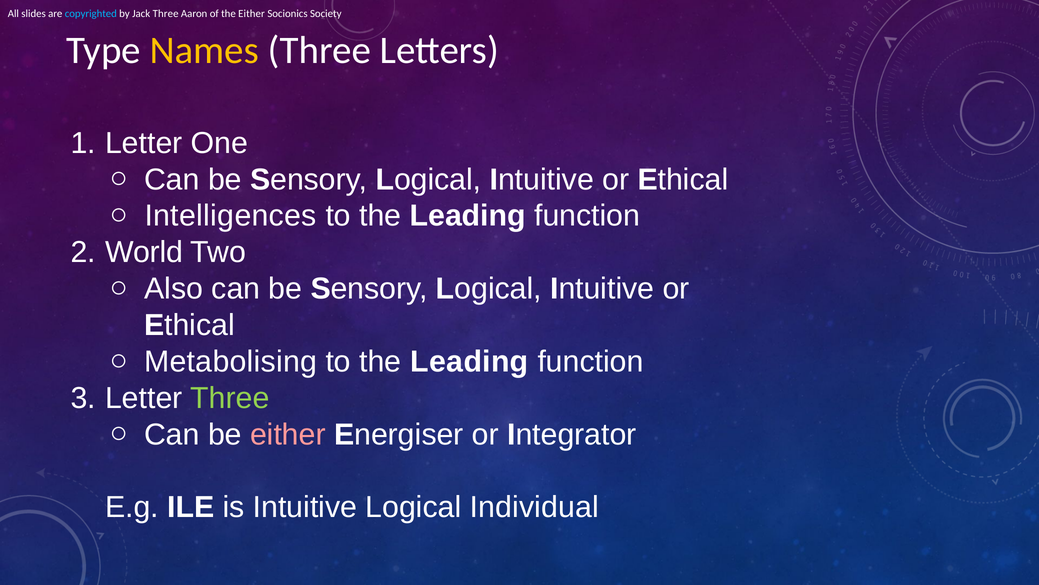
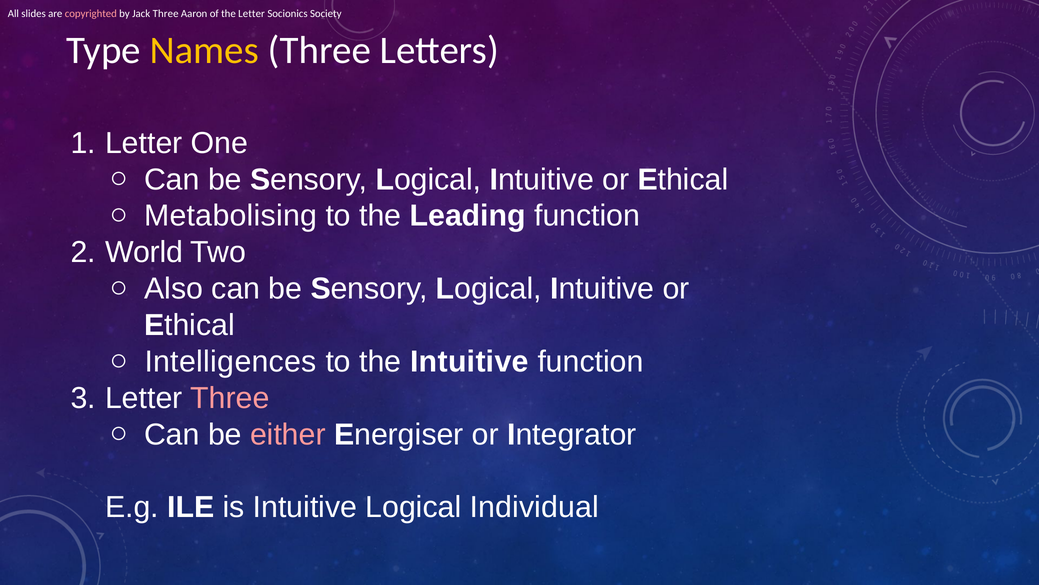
copyrighted colour: light blue -> pink (91, 14)
the Either: Either -> Letter (252, 14)
Intelligences: Intelligences -> Metabolising (231, 216)
Metabolising: Metabolising -> Intelligences (231, 361)
Leading: Leading -> Intuitive (469, 361)
Three colour: light green -> pink (230, 398)
